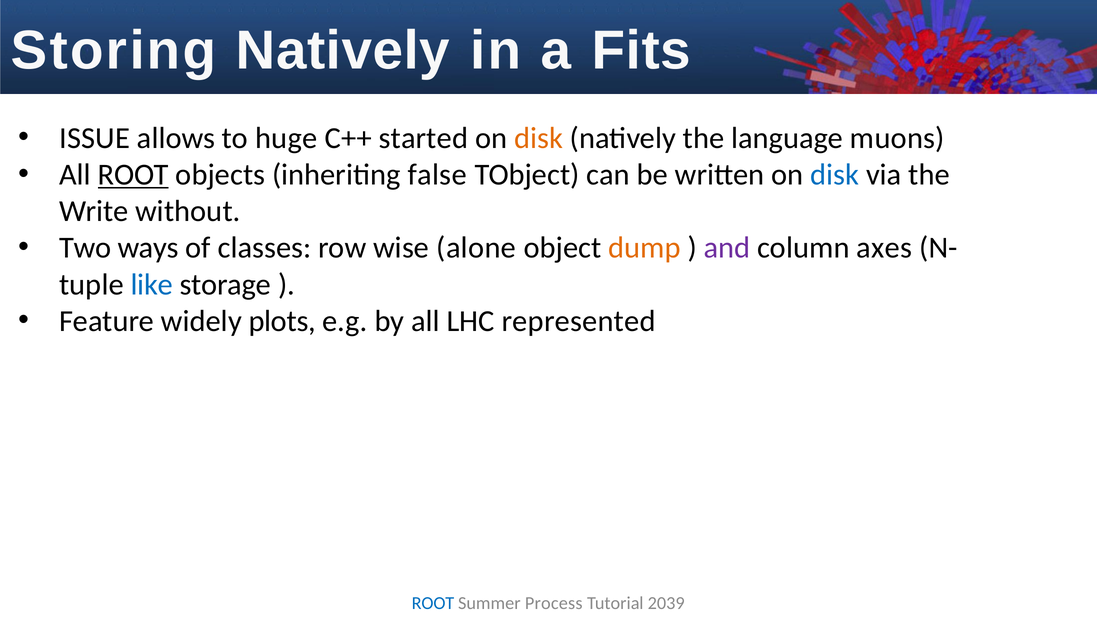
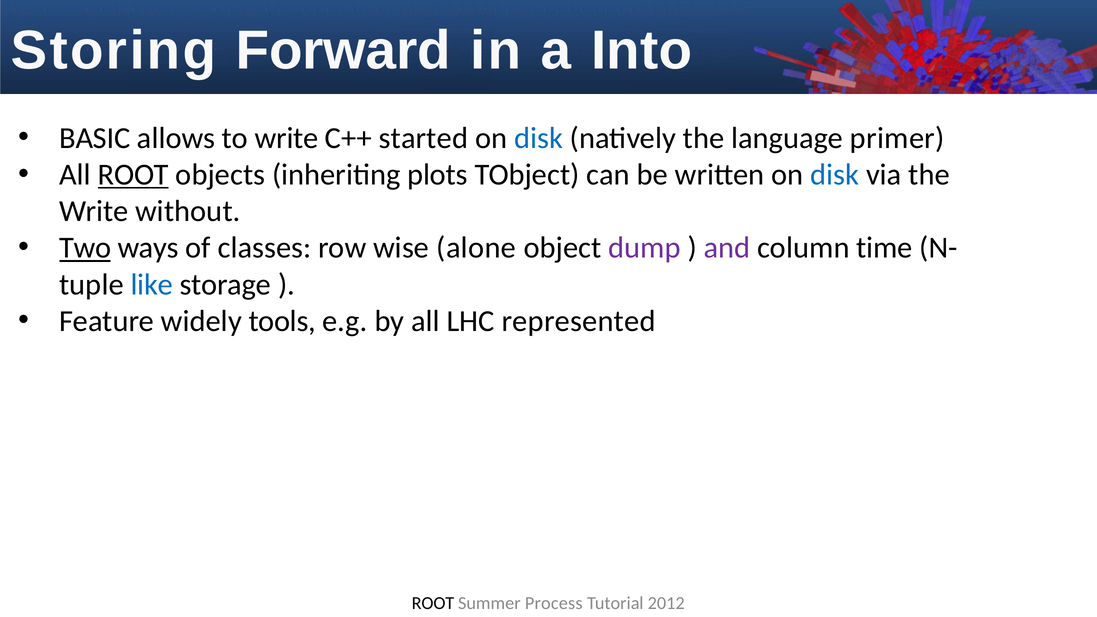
Storing Natively: Natively -> Forward (343, 51)
Fits: Fits -> Into (642, 51)
ISSUE: ISSUE -> BASIC (95, 138)
to huge: huge -> write (287, 138)
disk colour: orange -> blue (539, 138)
muons: muons -> primer (897, 138)
false: false -> plots (437, 175)
Two underline: none -> present (85, 248)
dump colour: orange -> purple (645, 248)
axes: axes -> time (884, 248)
plots: plots -> tools (282, 321)
ROOT colour: blue -> black (433, 603)
2039: 2039 -> 2012 (666, 603)
